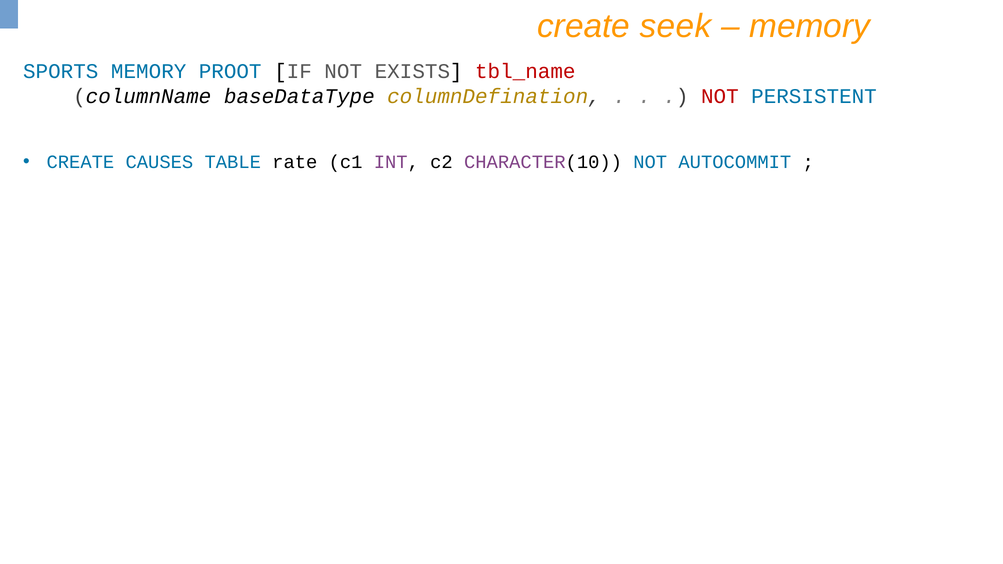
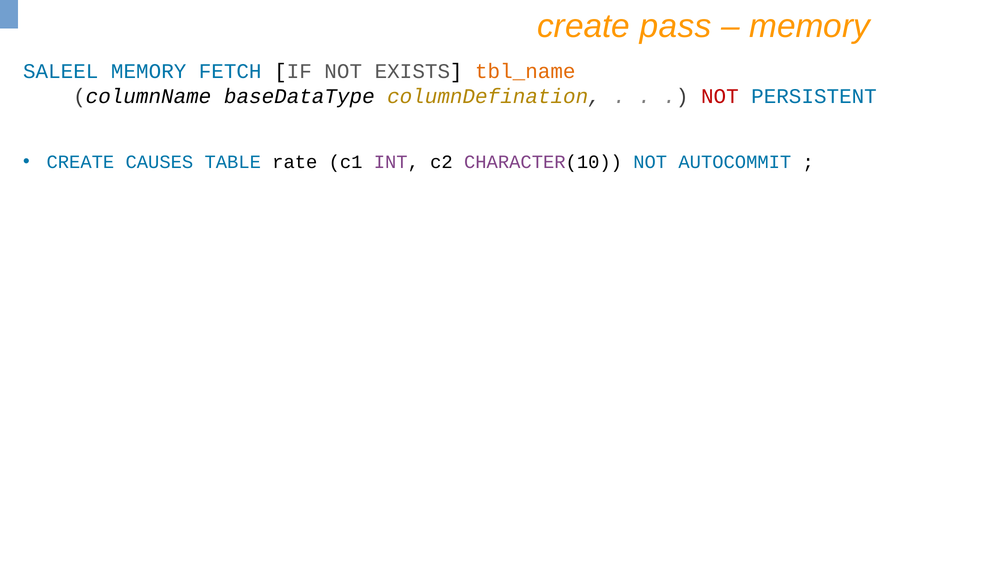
seek: seek -> pass (675, 26)
SPORTS: SPORTS -> SALEEL (61, 71)
PROOT: PROOT -> FETCH (230, 71)
tbl_name colour: red -> orange (525, 71)
